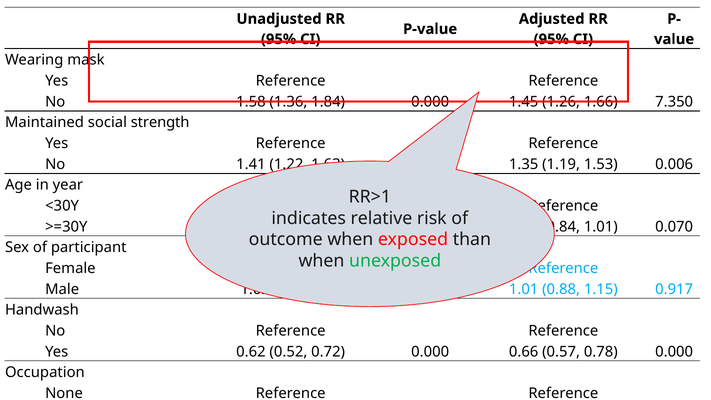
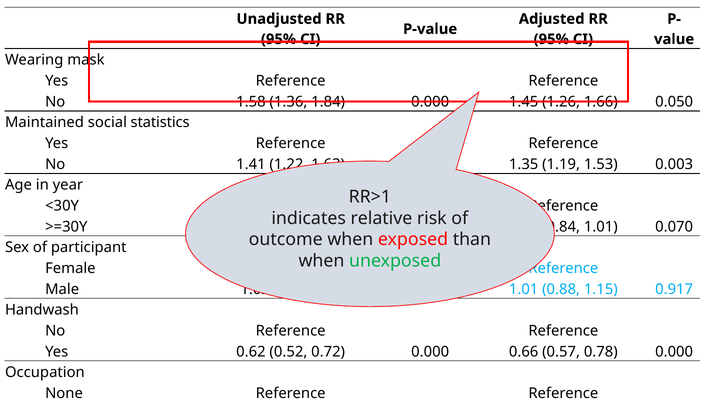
7.350: 7.350 -> 0.050 (674, 102)
strength: strength -> statistics (160, 123)
0.006: 0.006 -> 0.003 (674, 164)
